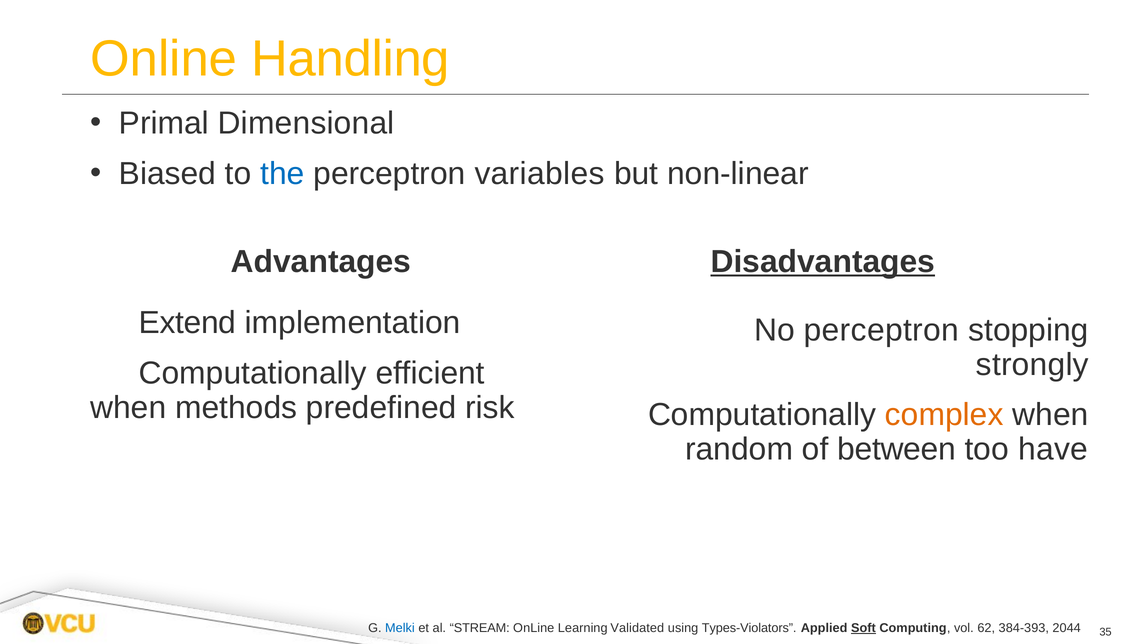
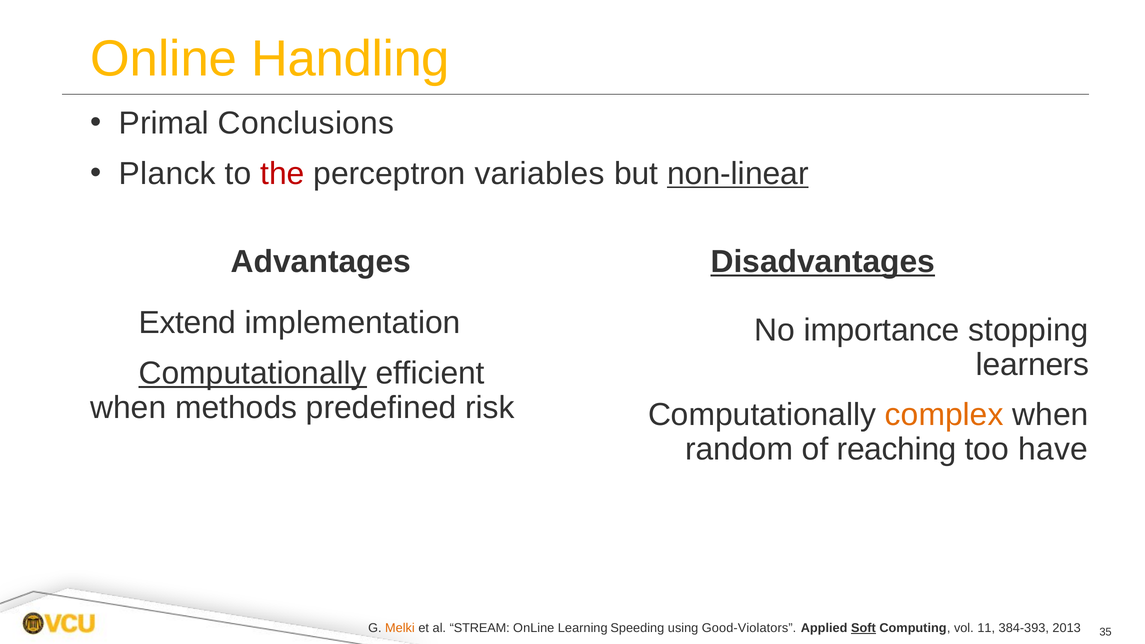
Dimensional: Dimensional -> Conclusions (306, 123)
Biased: Biased -> Planck (167, 174)
the colour: blue -> red (282, 174)
non-linear underline: none -> present (738, 174)
No perceptron: perceptron -> importance (882, 330)
strongly: strongly -> learners (1033, 365)
Computationally underline: none -> present (253, 373)
between: between -> reaching (897, 449)
Melki colour: blue -> orange (400, 628)
Validated: Validated -> Speeding (637, 628)
Types-Violators: Types-Violators -> Good-Violators (749, 628)
62: 62 -> 11 (986, 628)
2044: 2044 -> 2013 (1067, 628)
